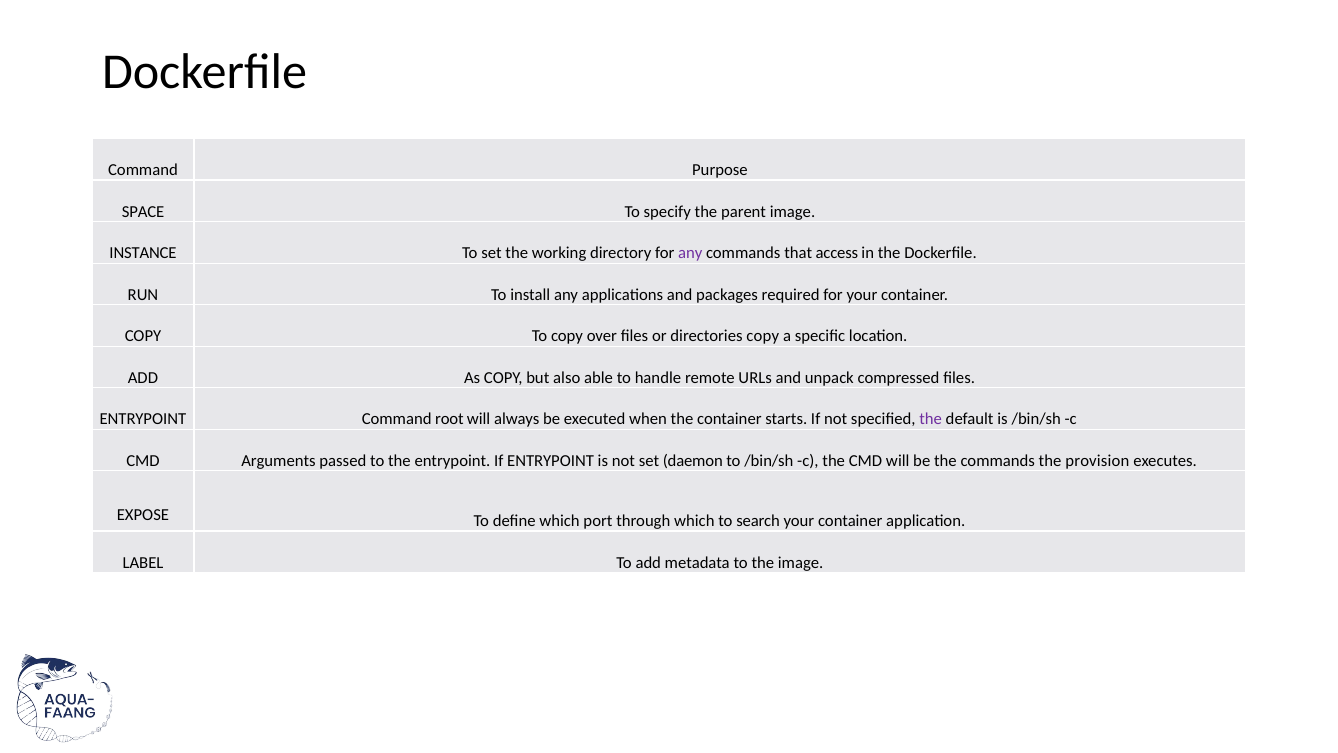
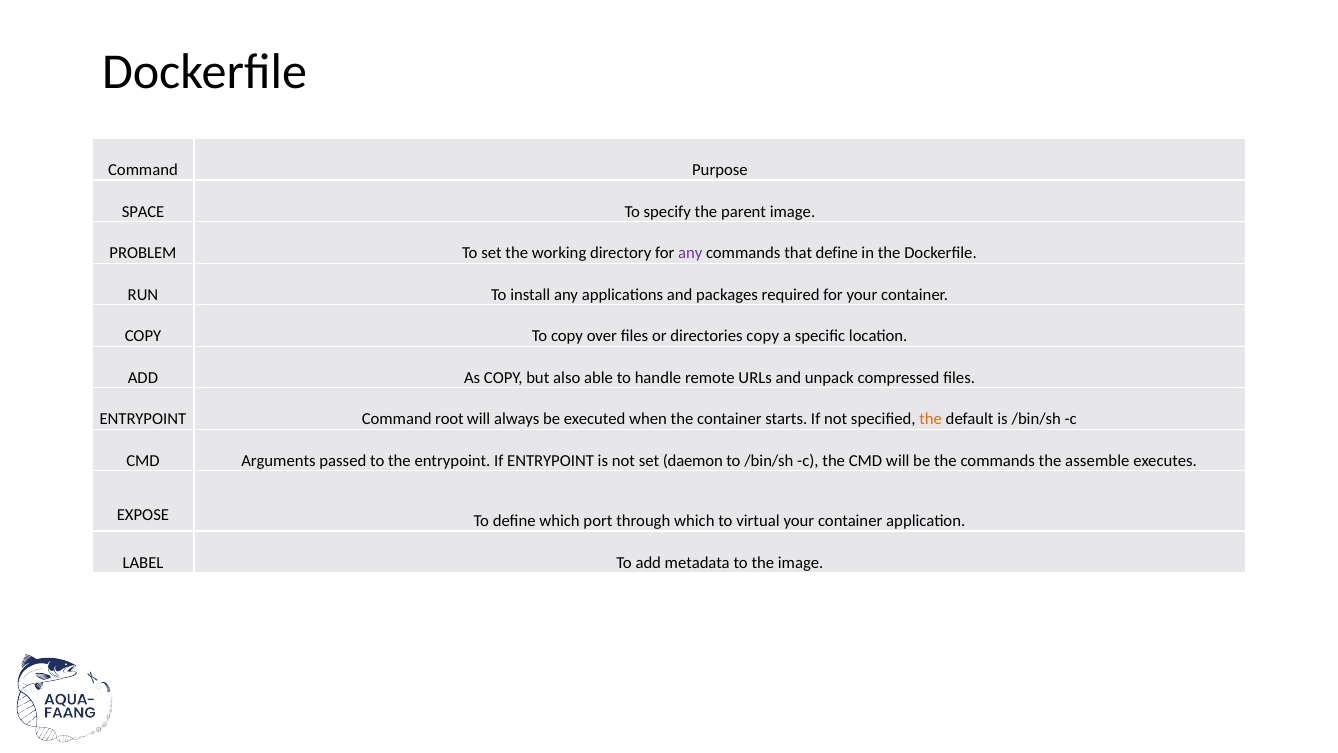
INSTANCE: INSTANCE -> PROBLEM (143, 253)
that access: access -> define (837, 253)
the colour: purple -> orange (931, 419)
provision: provision -> assemble (1097, 461)
search: search -> virtual (758, 521)
